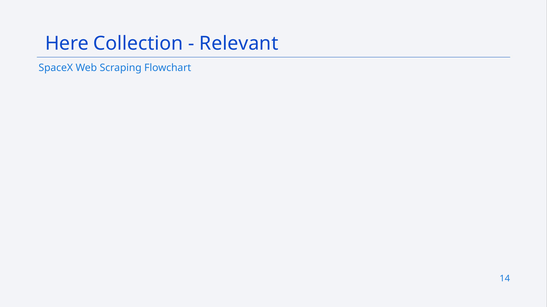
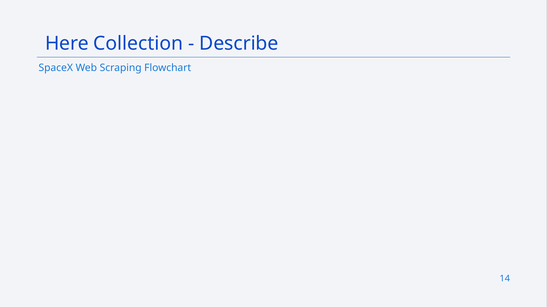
Relevant: Relevant -> Describe (239, 43)
